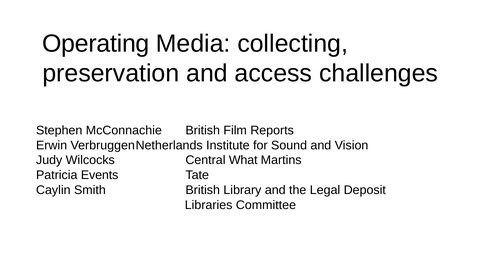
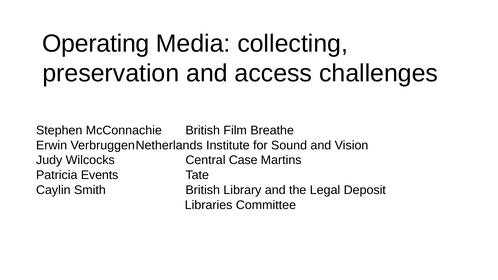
Reports: Reports -> Breathe (272, 130)
What: What -> Case (243, 160)
